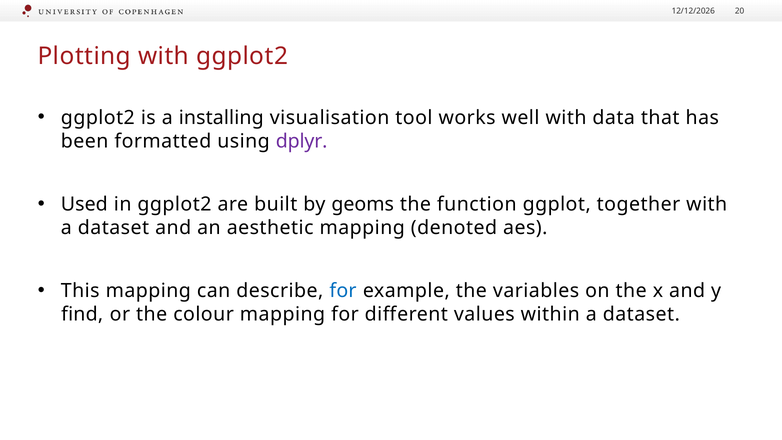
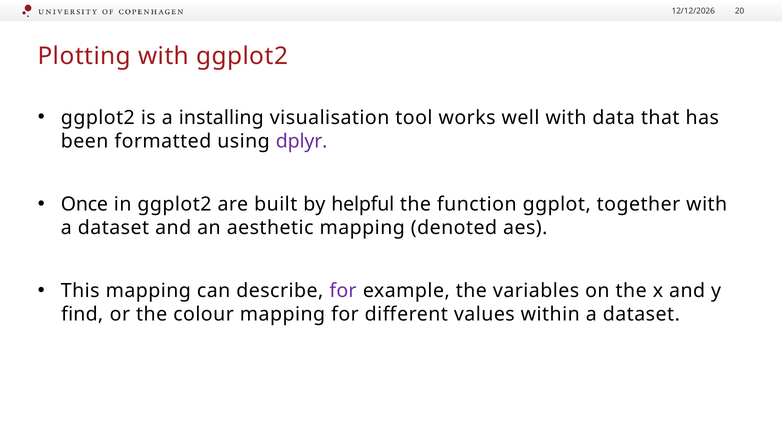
Used: Used -> Once (84, 204)
geoms: geoms -> helpful (363, 204)
for colour: blue -> purple (343, 291)
